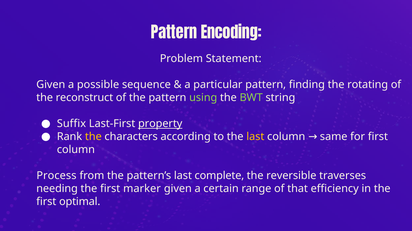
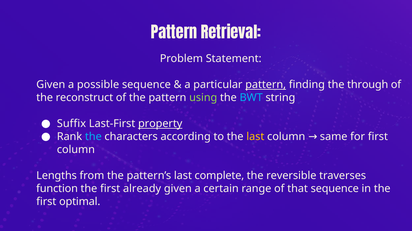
Encoding: Encoding -> Retrieval (231, 33)
pattern underline: none -> present (266, 85)
rotating: rotating -> through (368, 85)
BWT colour: light green -> light blue (251, 98)
the colour: yellow -> light blue (93, 137)
Process: Process -> Lengths (57, 176)
needing: needing -> function (57, 189)
marker: marker -> already (142, 189)
that efficiency: efficiency -> sequence (335, 189)
